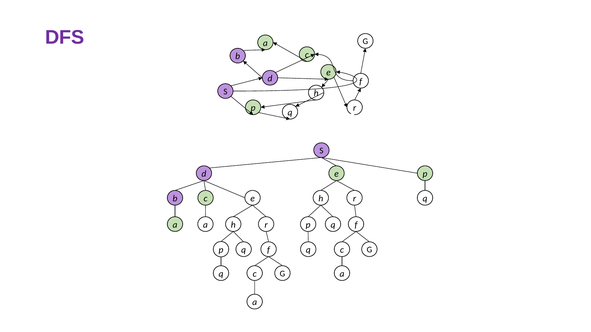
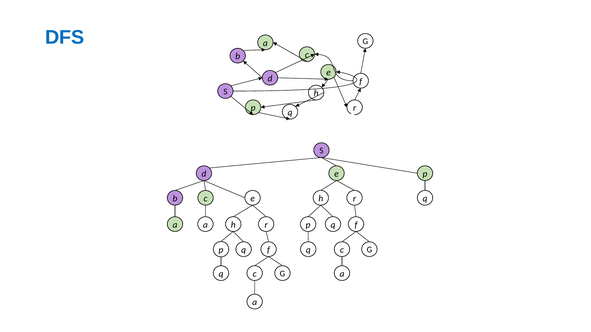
DFS colour: purple -> blue (65, 37)
